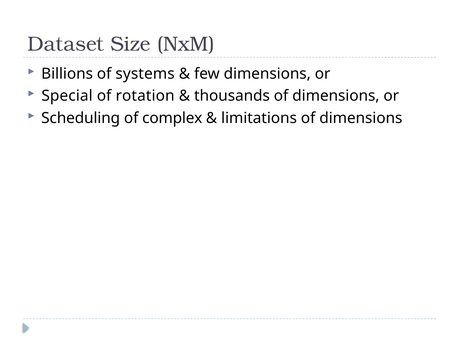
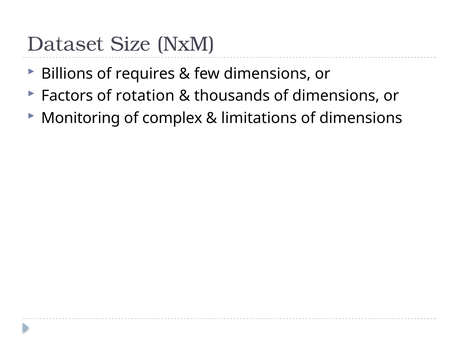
systems: systems -> requires (145, 74)
Special: Special -> Factors (67, 96)
Scheduling: Scheduling -> Monitoring (81, 118)
